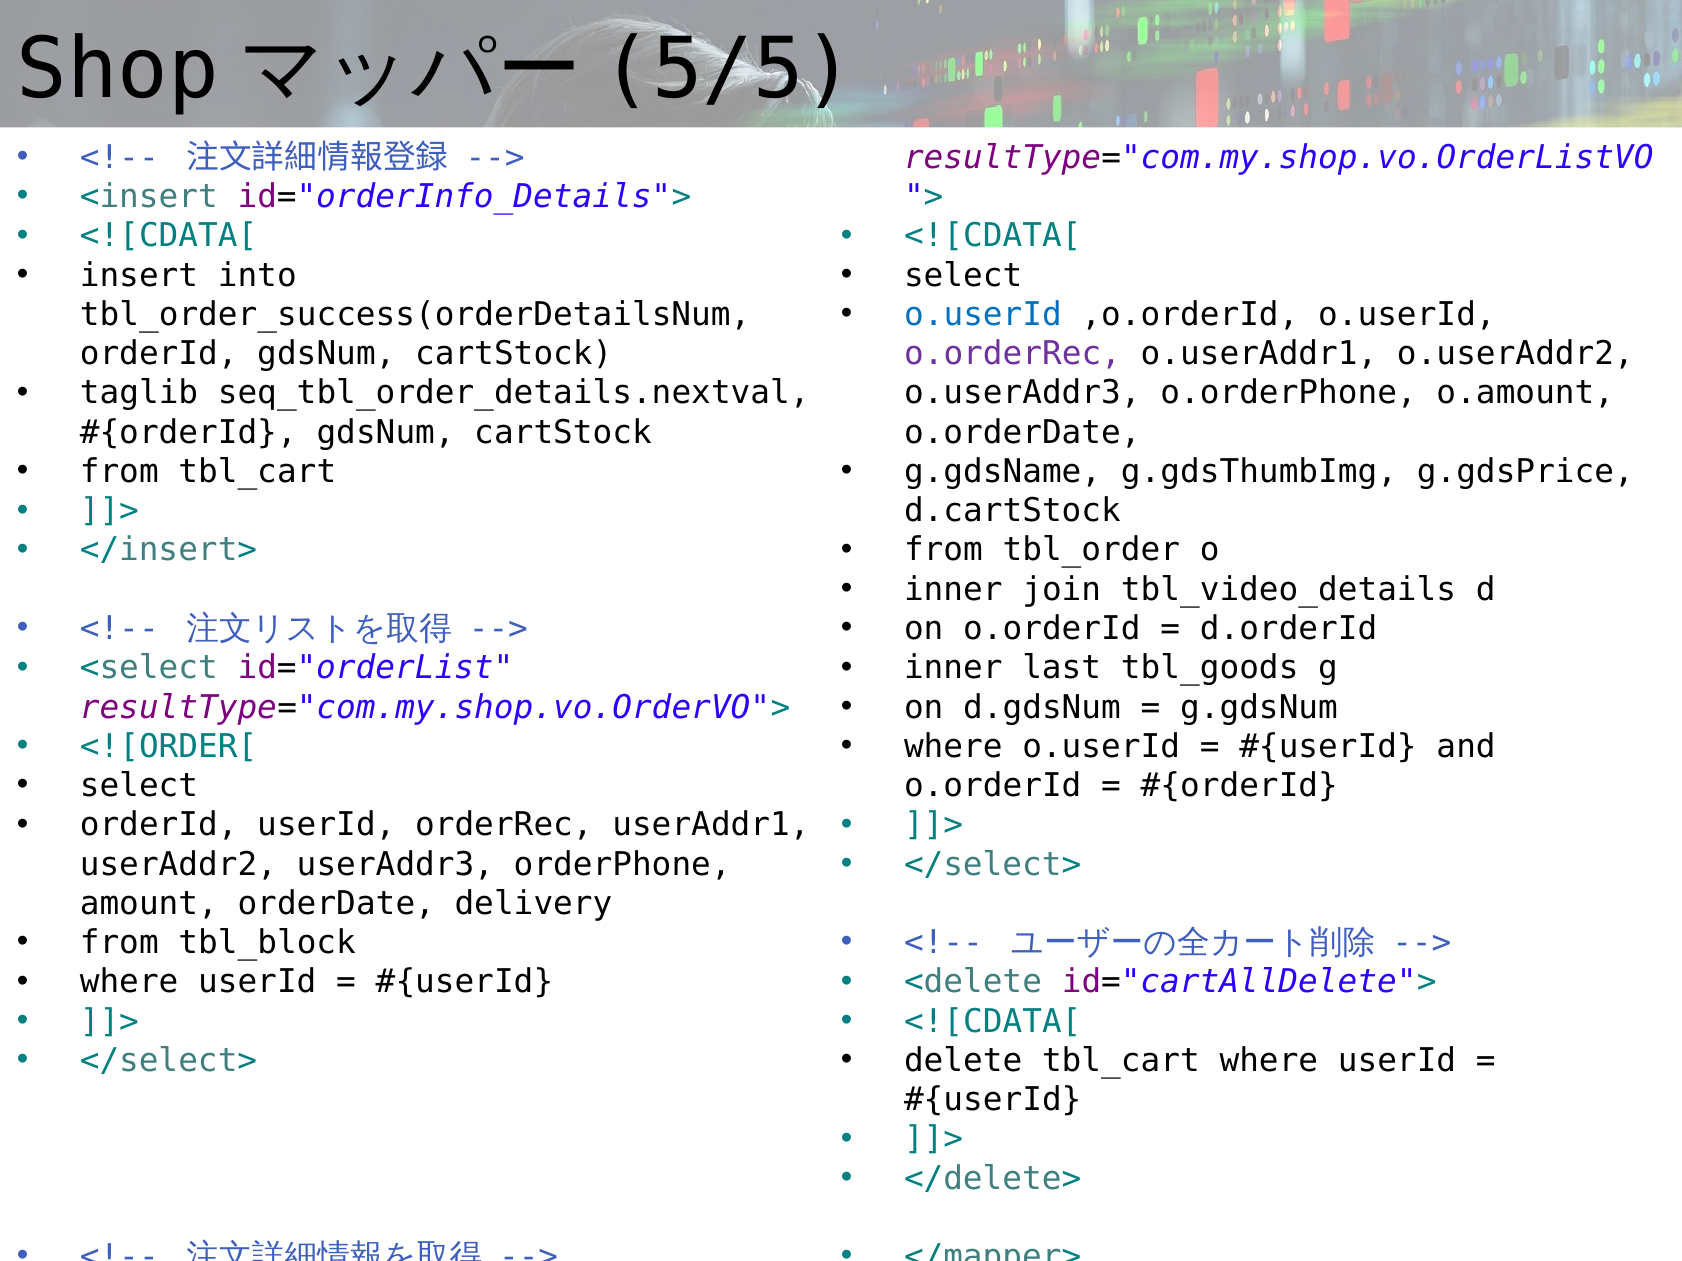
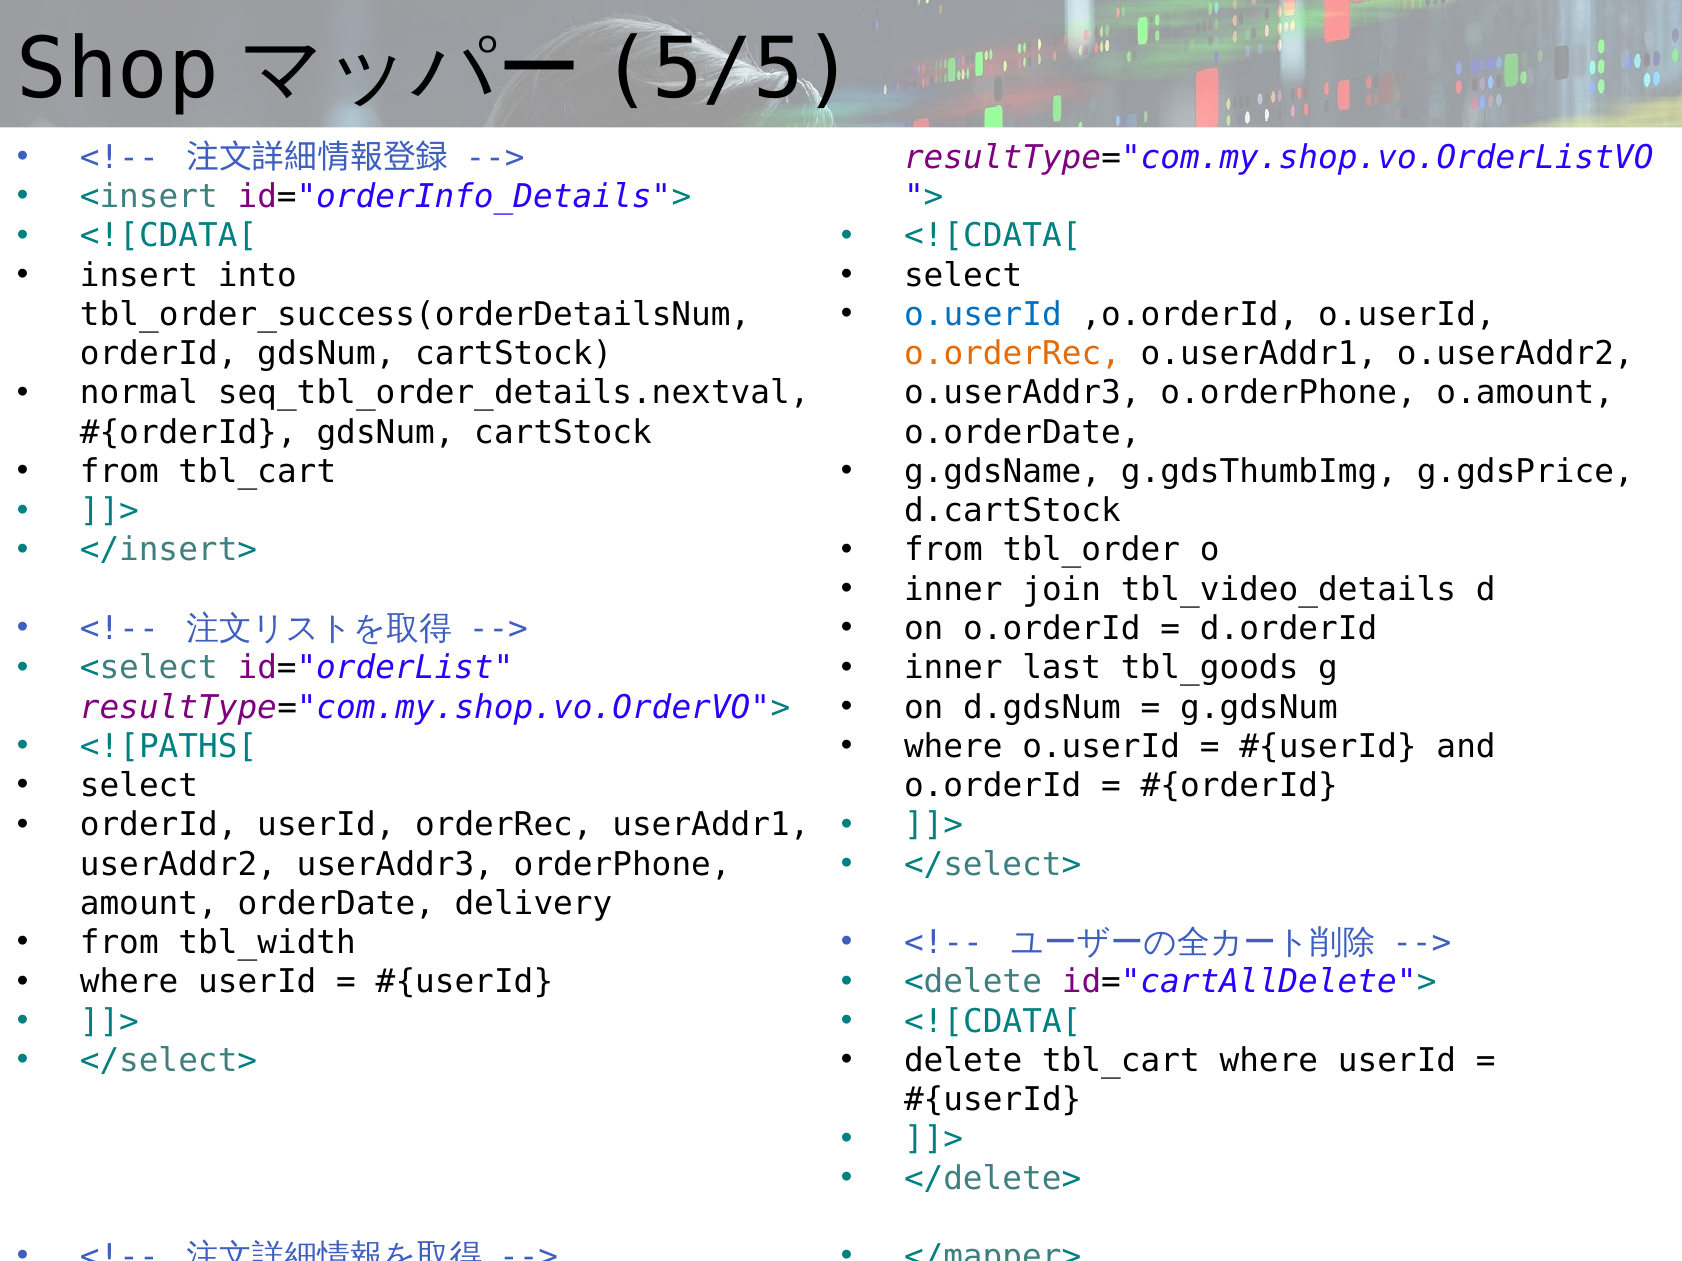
o.orderRec colour: purple -> orange (1013, 354)
taglib: taglib -> normal (139, 393)
<![ORDER[: <![ORDER[ -> <![PATHS[ (169, 747)
tbl_block: tbl_block -> tbl_width (267, 943)
